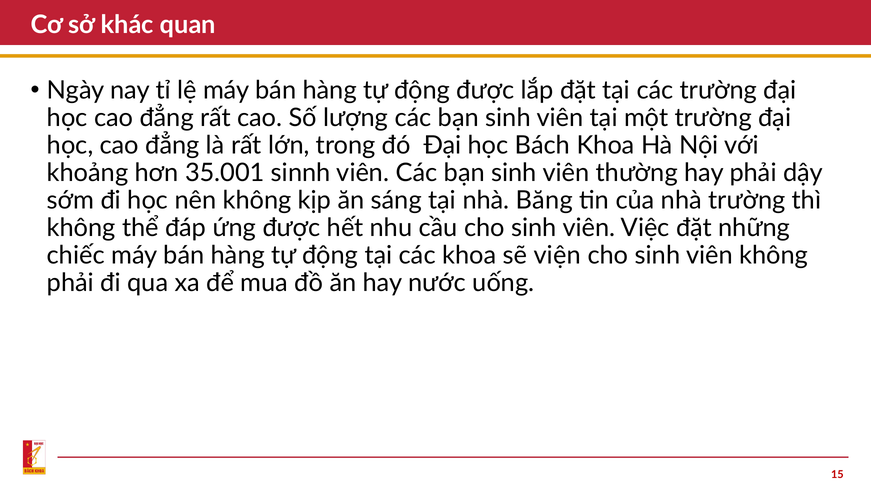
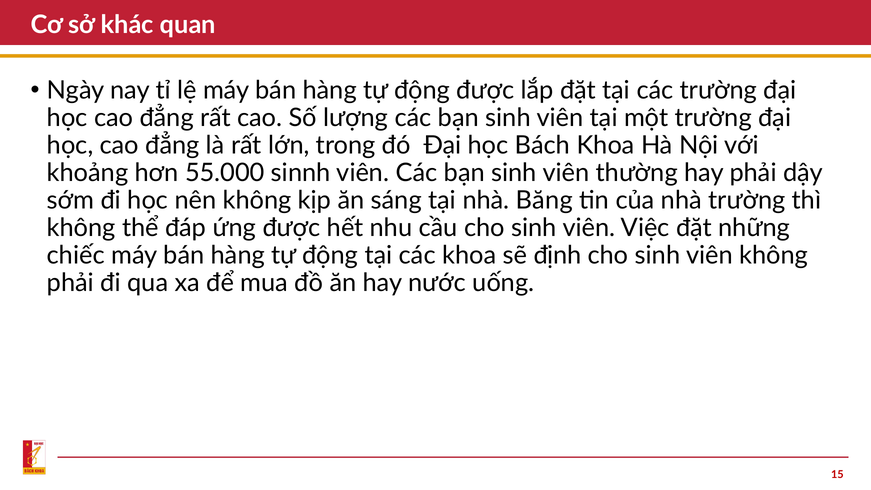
35.001: 35.001 -> 55.000 (225, 173)
viện: viện -> định (557, 255)
